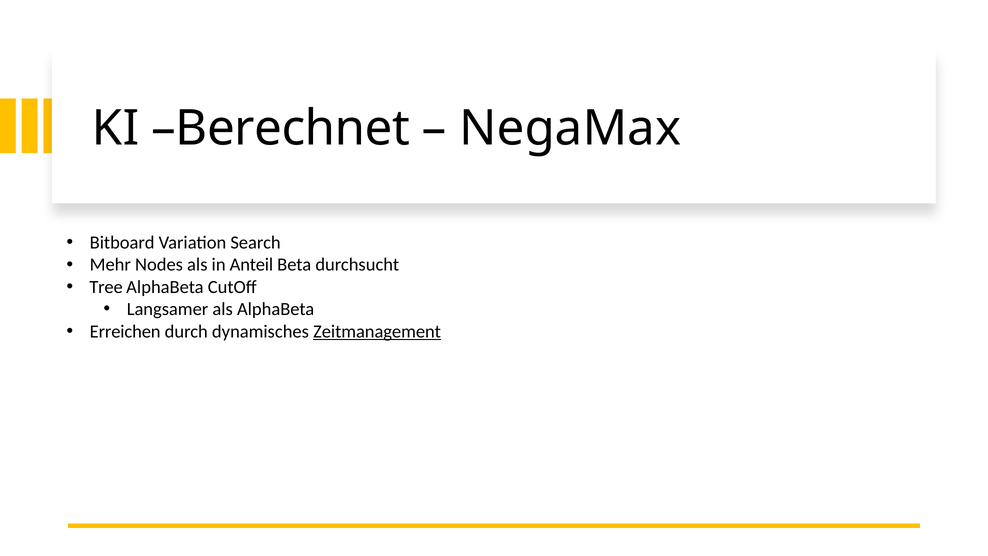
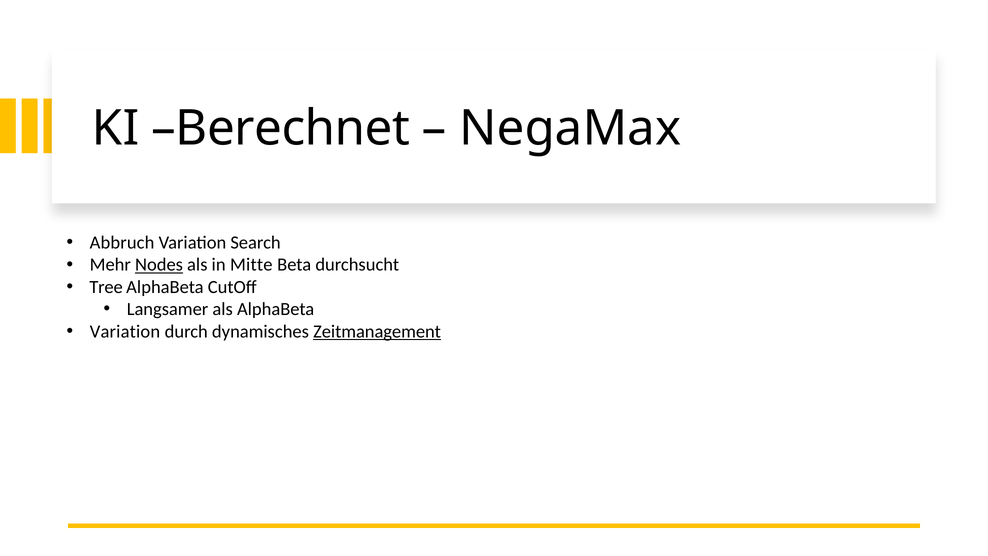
Bitboard: Bitboard -> Abbruch (122, 243)
Nodes underline: none -> present (159, 265)
Anteil: Anteil -> Mitte (251, 265)
Erreichen: Erreichen -> Variation (125, 331)
